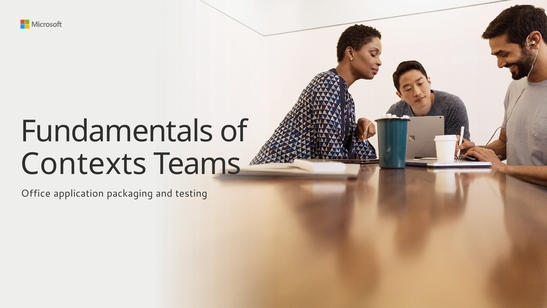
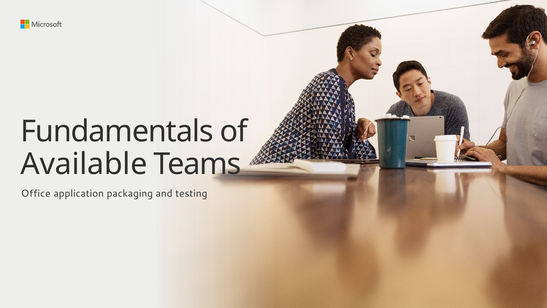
Contexts: Contexts -> Available (84, 164)
